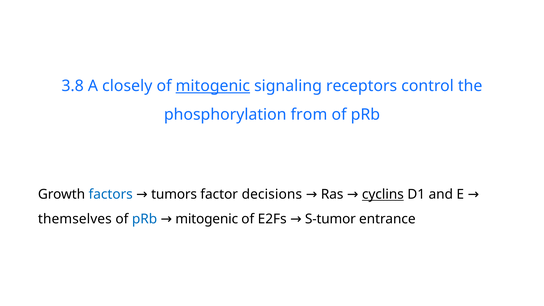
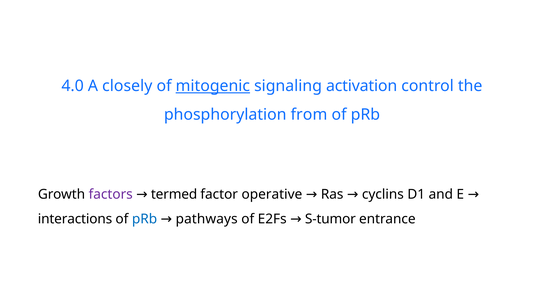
3.8: 3.8 -> 4.0 (73, 86)
receptors: receptors -> activation (362, 86)
factors colour: blue -> purple (111, 194)
tumors: tumors -> termed (174, 194)
decisions: decisions -> operative (272, 194)
cyclins underline: present -> none (383, 194)
themselves: themselves -> interactions (75, 219)
mitogenic: mitogenic -> pathways (207, 219)
